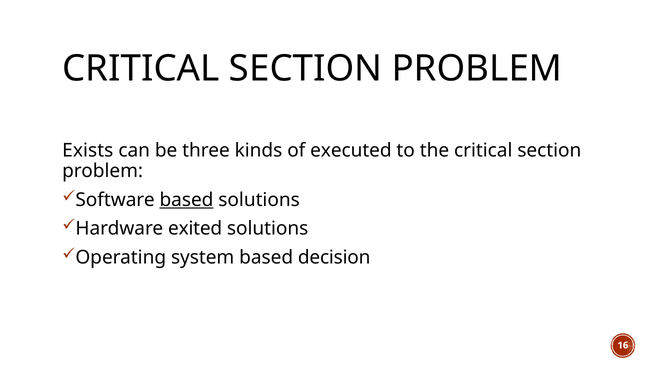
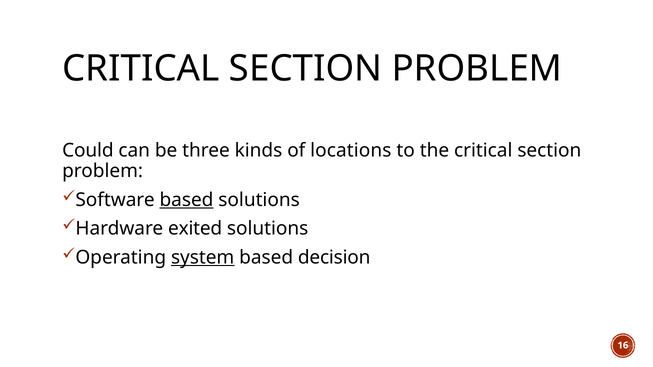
Exists: Exists -> Could (88, 151)
executed: executed -> locations (351, 151)
system underline: none -> present (203, 258)
